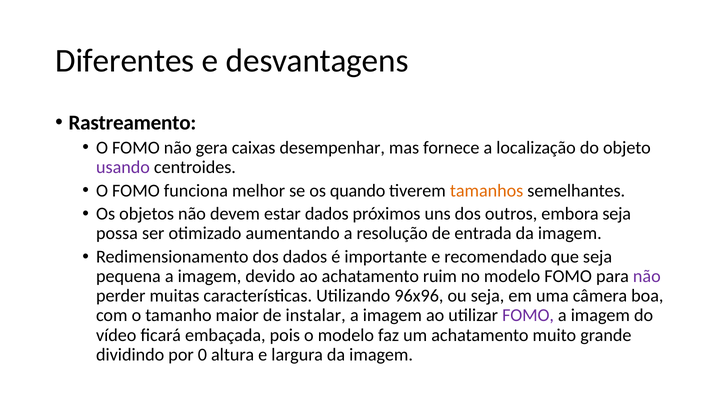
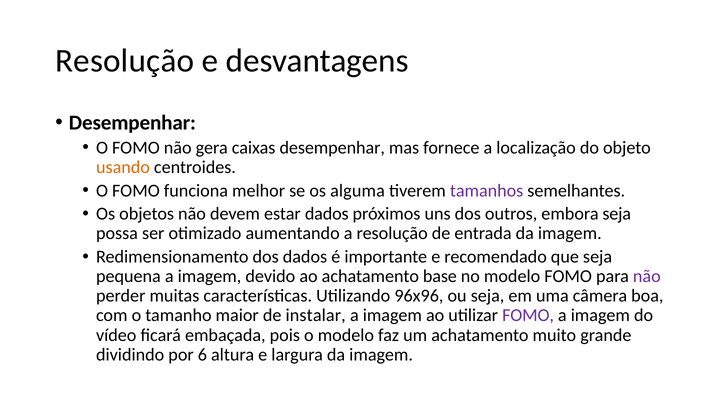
Diferentes: Diferentes -> Resolução (125, 61)
Rastreamento: Rastreamento -> Desempenhar (132, 123)
usando colour: purple -> orange (123, 167)
quando: quando -> alguma (357, 190)
tamanhos colour: orange -> purple (487, 190)
ruim: ruim -> base (440, 276)
0: 0 -> 6 (202, 354)
